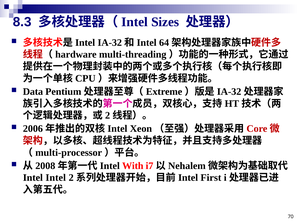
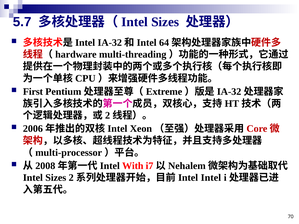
8.3: 8.3 -> 5.7 (22, 22)
Data: Data -> First (33, 92)
Intel: Intel -> Sizes (56, 178)
First: First -> Intel (211, 178)
